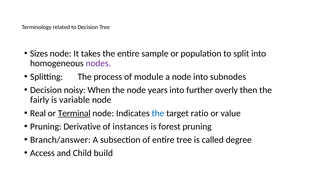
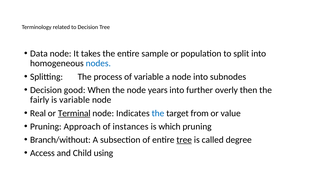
Sizes: Sizes -> Data (39, 54)
nodes colour: purple -> blue (98, 64)
of module: module -> variable (149, 77)
noisy: noisy -> good (75, 90)
ratio: ratio -> from (200, 113)
Derivative: Derivative -> Approach (82, 127)
forest: forest -> which (170, 127)
Branch/answer: Branch/answer -> Branch/without (60, 140)
tree underline: none -> present (184, 140)
build: build -> using (103, 153)
